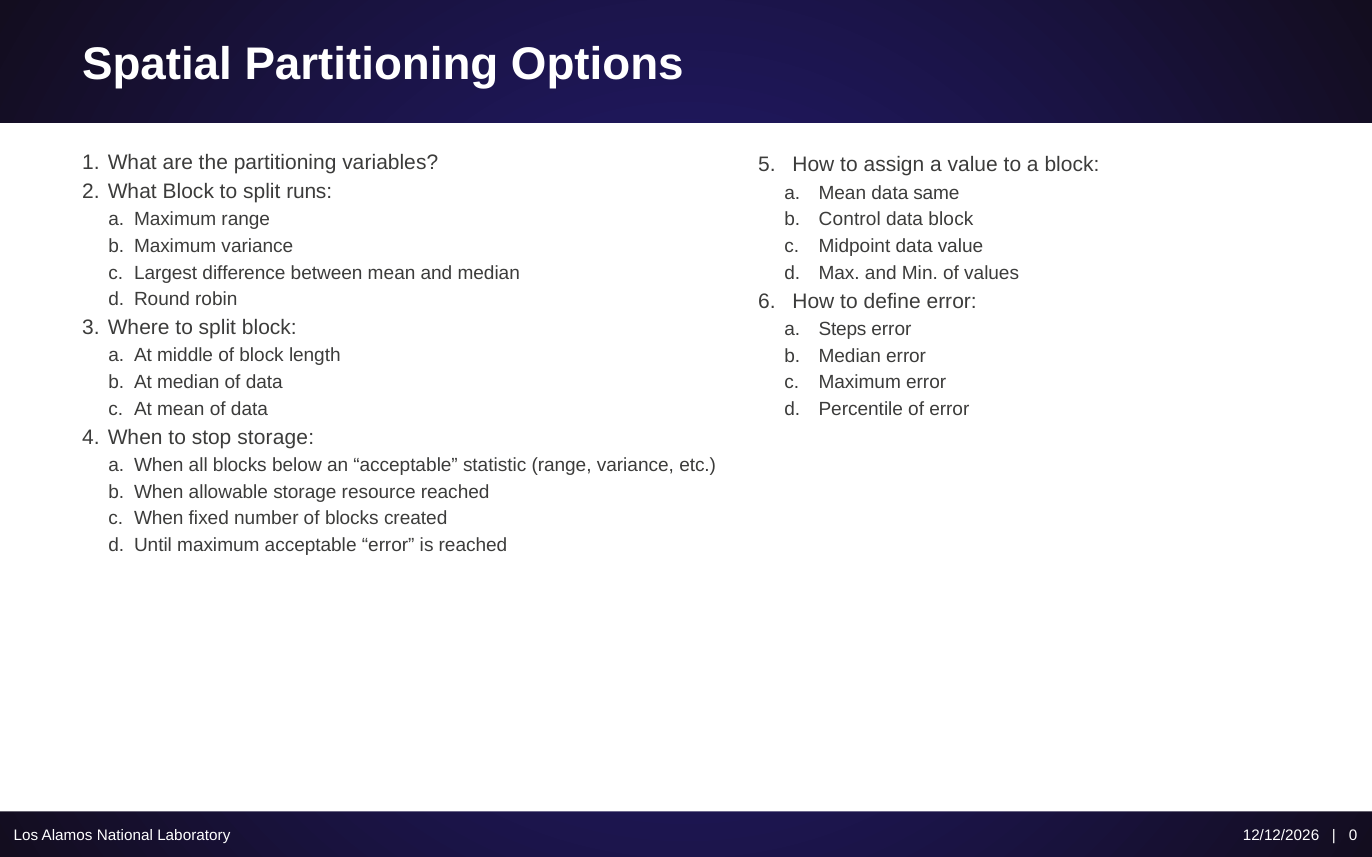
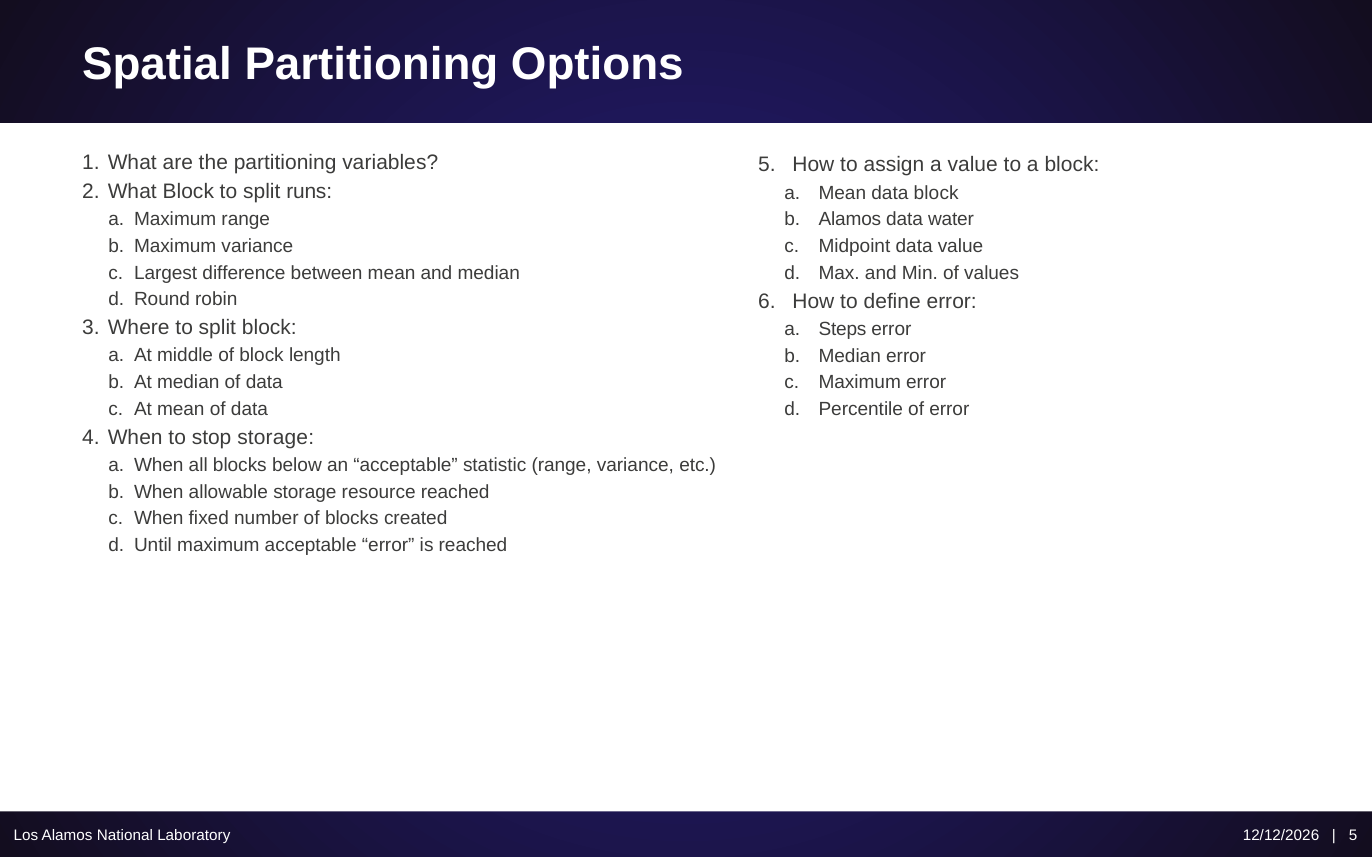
data same: same -> block (936, 193)
Control: Control -> Alamos (850, 220)
data block: block -> water (951, 220)
0: 0 -> 5 (1353, 836)
